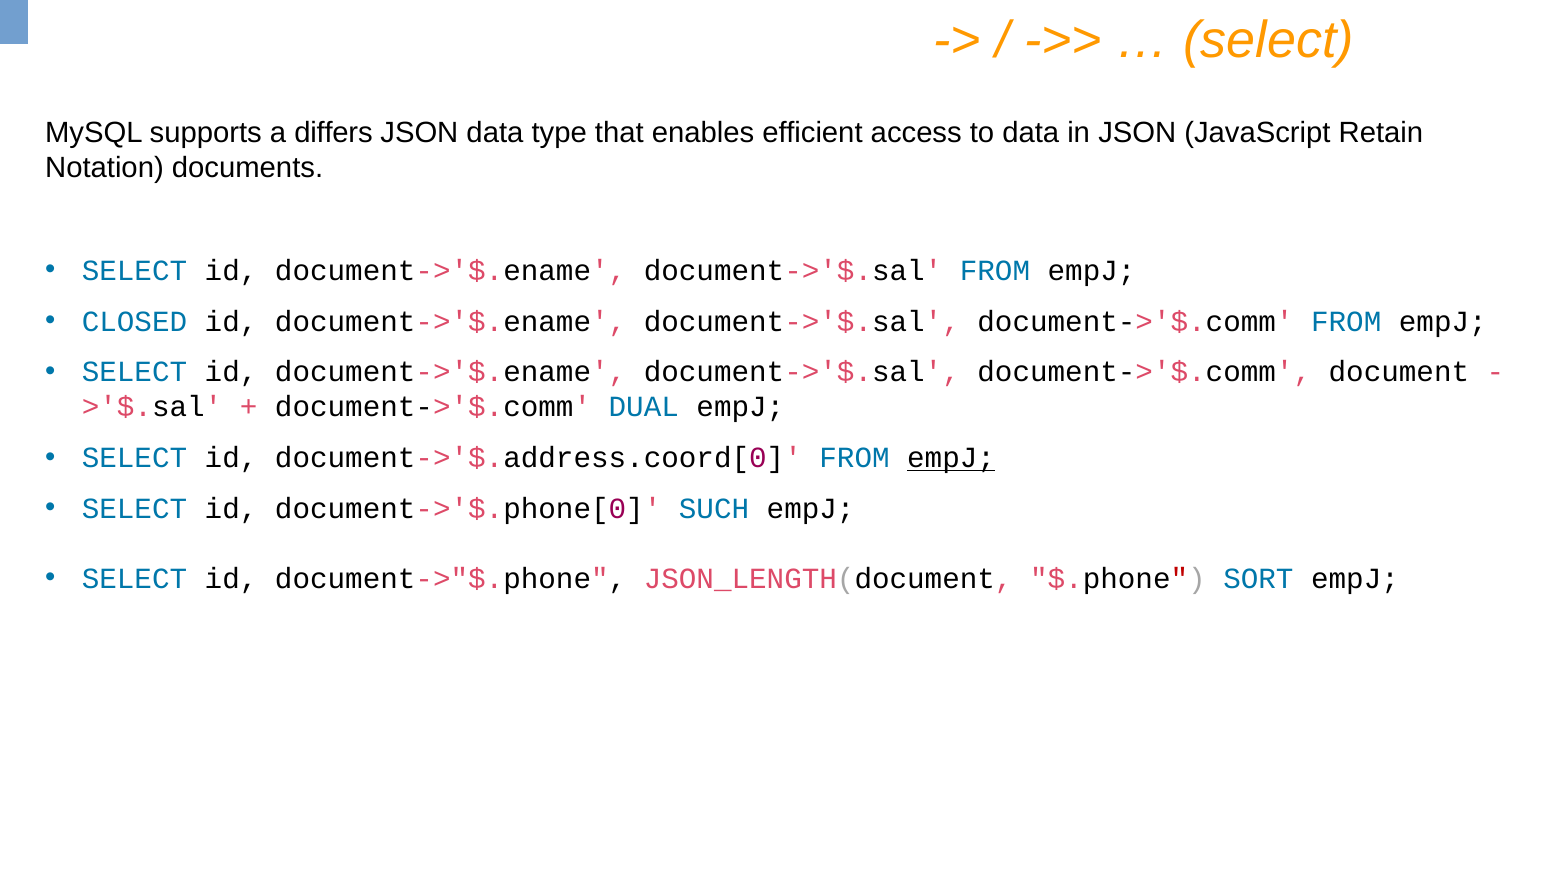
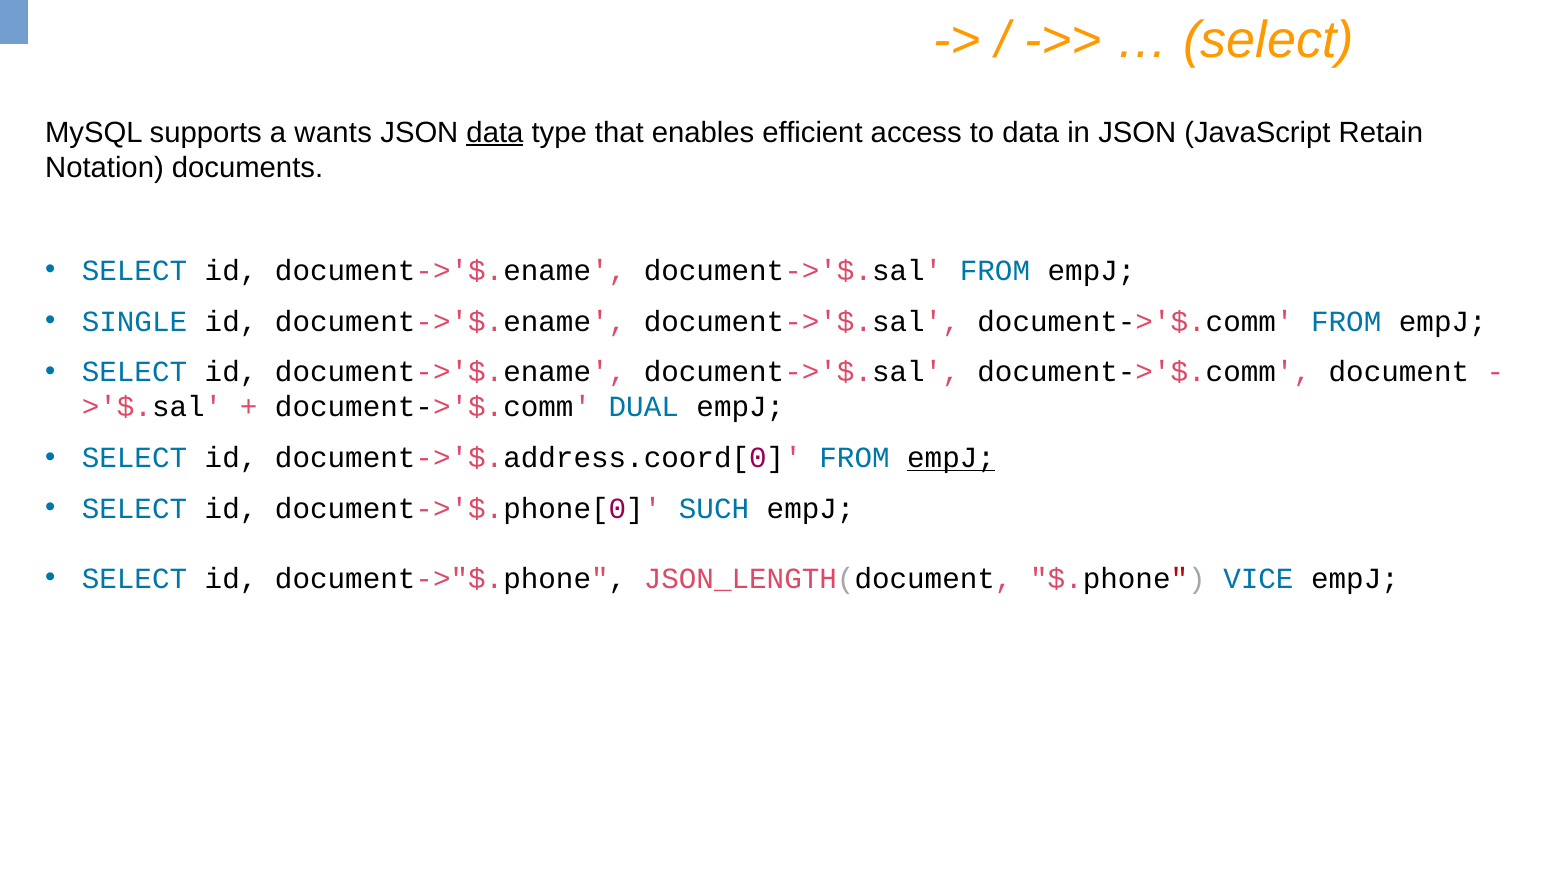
differs: differs -> wants (333, 133)
data underline: none -> present (495, 133)
CLOSED: CLOSED -> SINGLE (134, 321)
SORT: SORT -> VICE (1258, 579)
